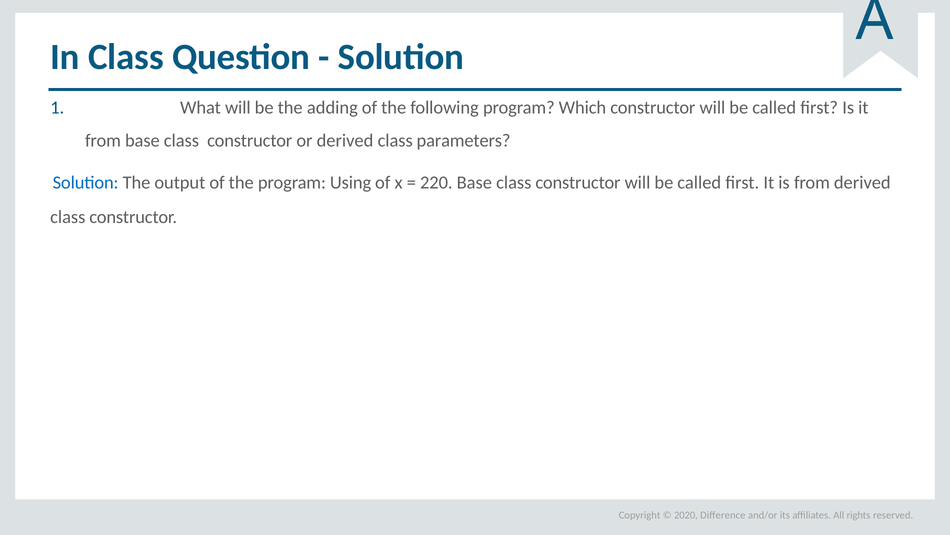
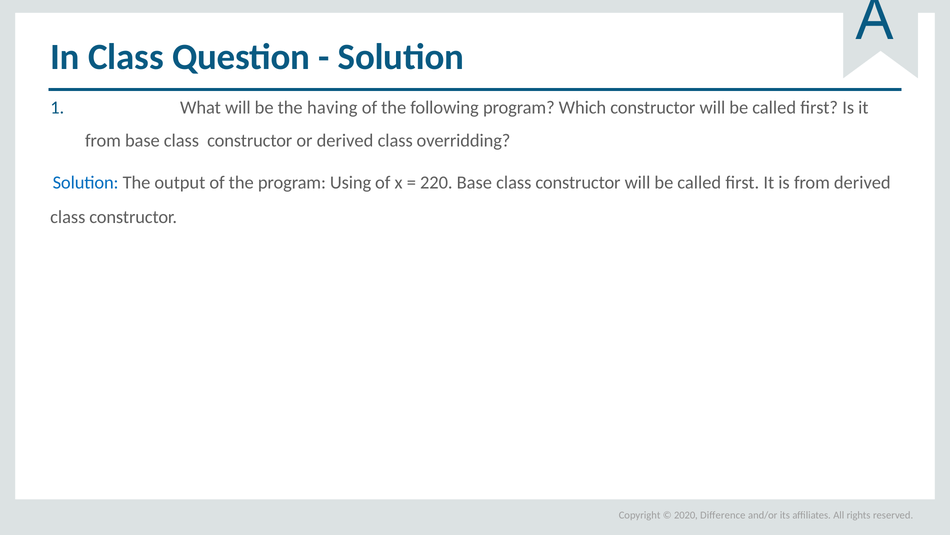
adding: adding -> having (332, 108)
parameters: parameters -> overridding (464, 141)
